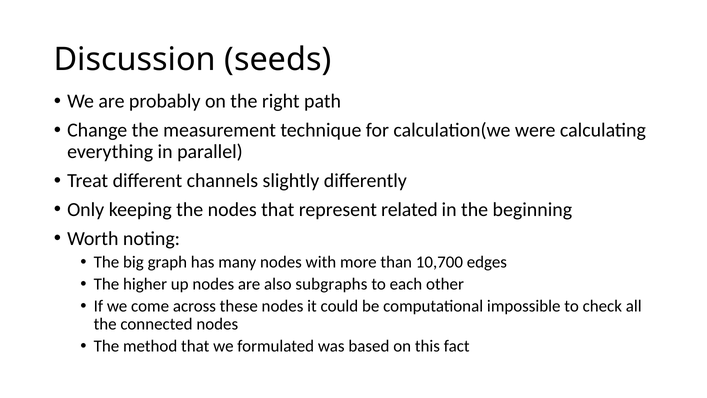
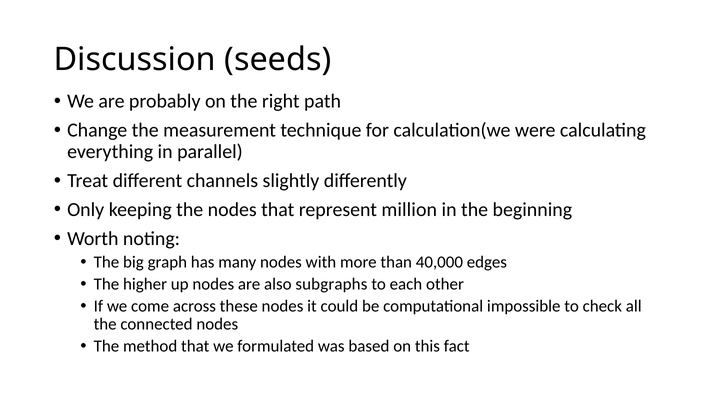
related: related -> million (409, 209)
10,700: 10,700 -> 40,000 (439, 262)
